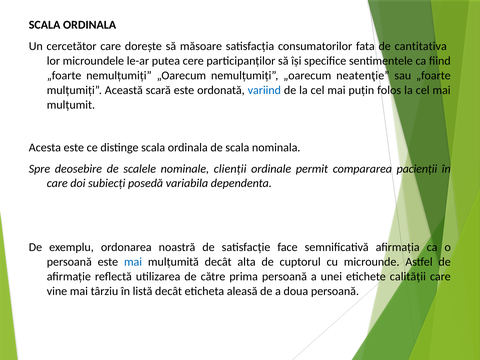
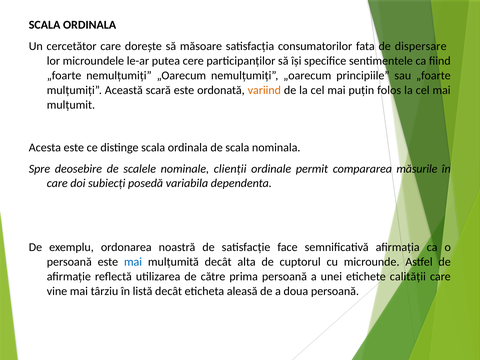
cantitativa: cantitativa -> dispersare (421, 46)
neatenţie: neatenţie -> principiile (363, 75)
variind colour: blue -> orange (264, 90)
pacienții: pacienții -> măsurile (417, 169)
